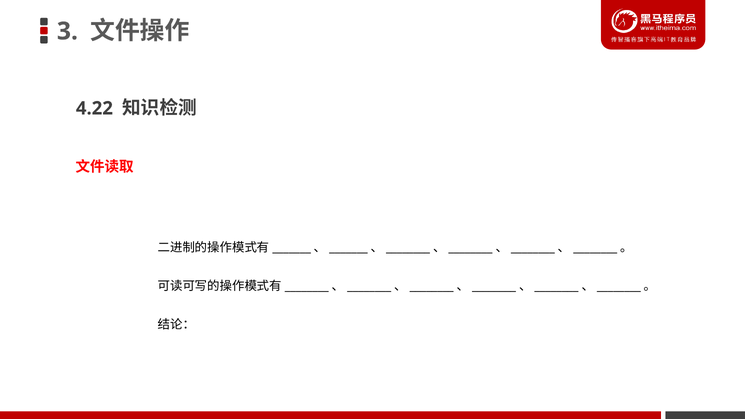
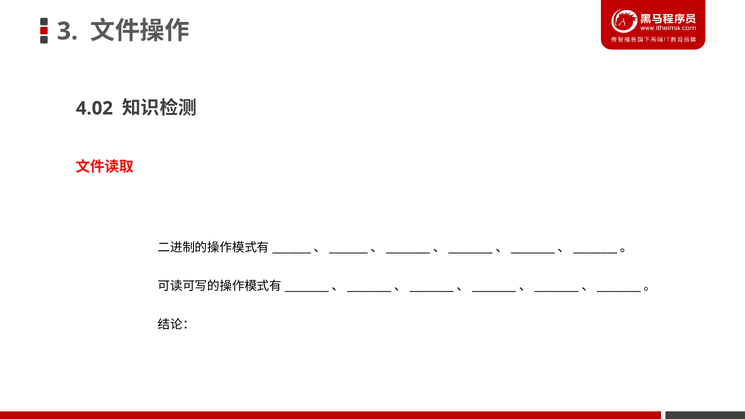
4.22: 4.22 -> 4.02 (94, 108)
